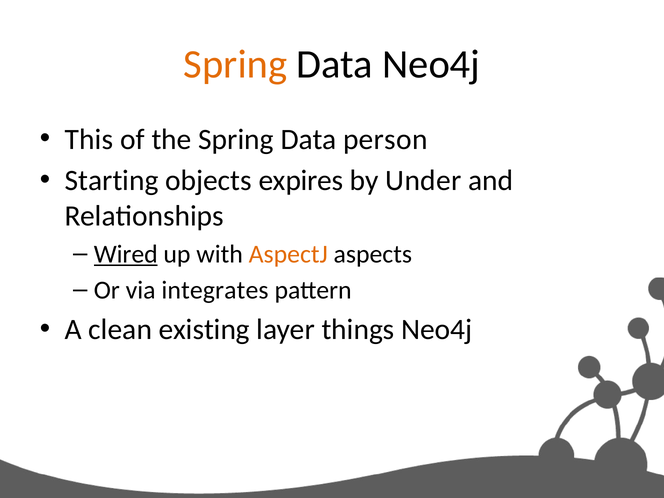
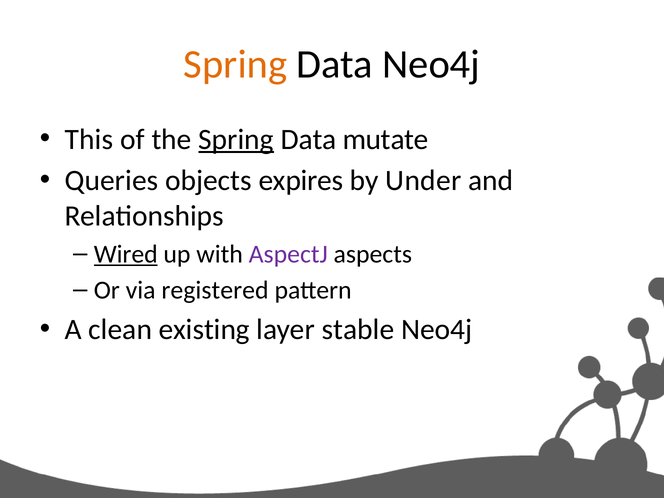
Spring underline: none -> present (236, 139)
person: person -> mutate (386, 139)
Starting: Starting -> Queries (112, 181)
AspectJ colour: orange -> purple (288, 254)
integrates: integrates -> registered (215, 290)
things: things -> stable (358, 330)
